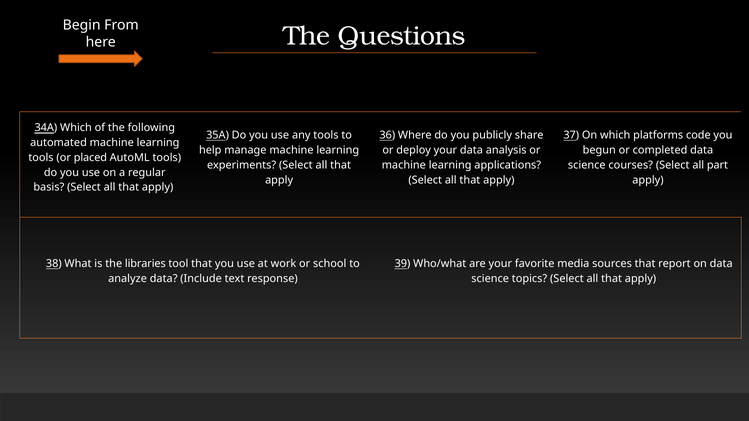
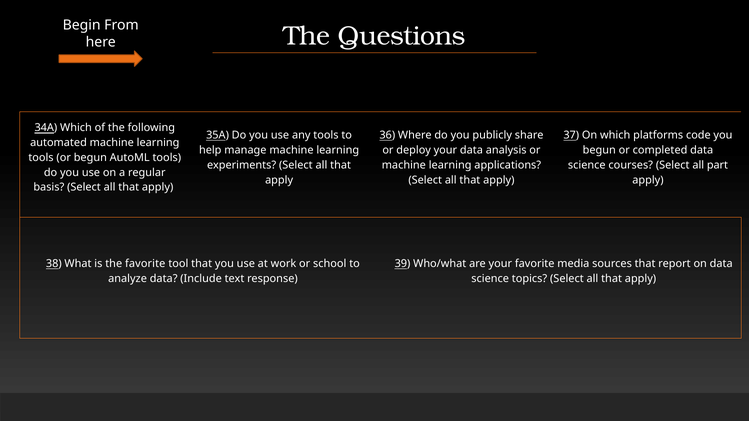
or placed: placed -> begun (90, 158)
the libraries: libraries -> favorite (145, 264)
